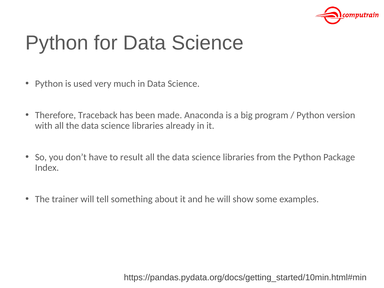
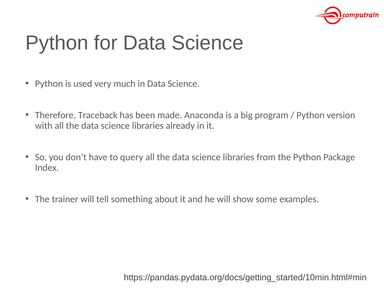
result: result -> query (132, 157)
